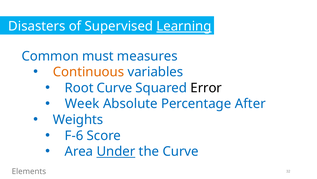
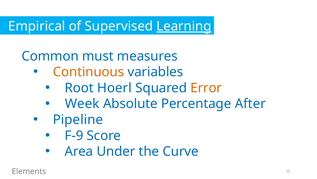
Disasters: Disasters -> Empirical (37, 26)
Root Curve: Curve -> Hoerl (114, 88)
Error colour: black -> orange (206, 88)
Weights: Weights -> Pipeline (78, 119)
F-6: F-6 -> F-9 (74, 135)
Under underline: present -> none (116, 151)
